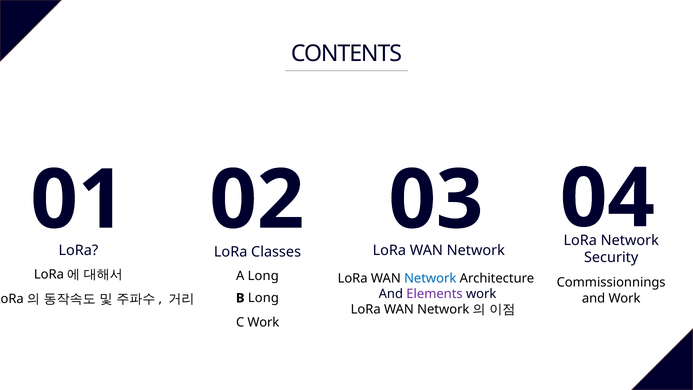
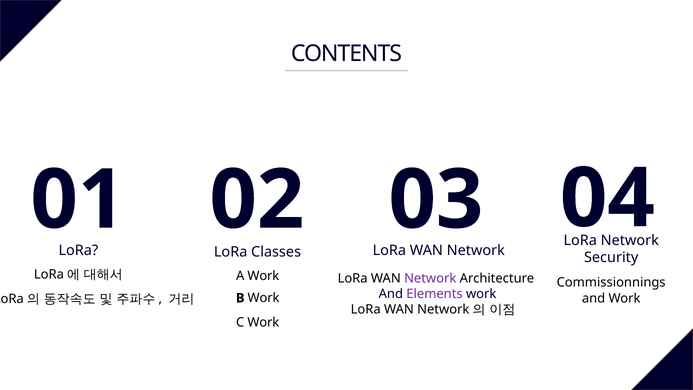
Network colour: blue -> purple (430, 278)
A Long: Long -> Work (263, 276)
B Long: Long -> Work (264, 298)
